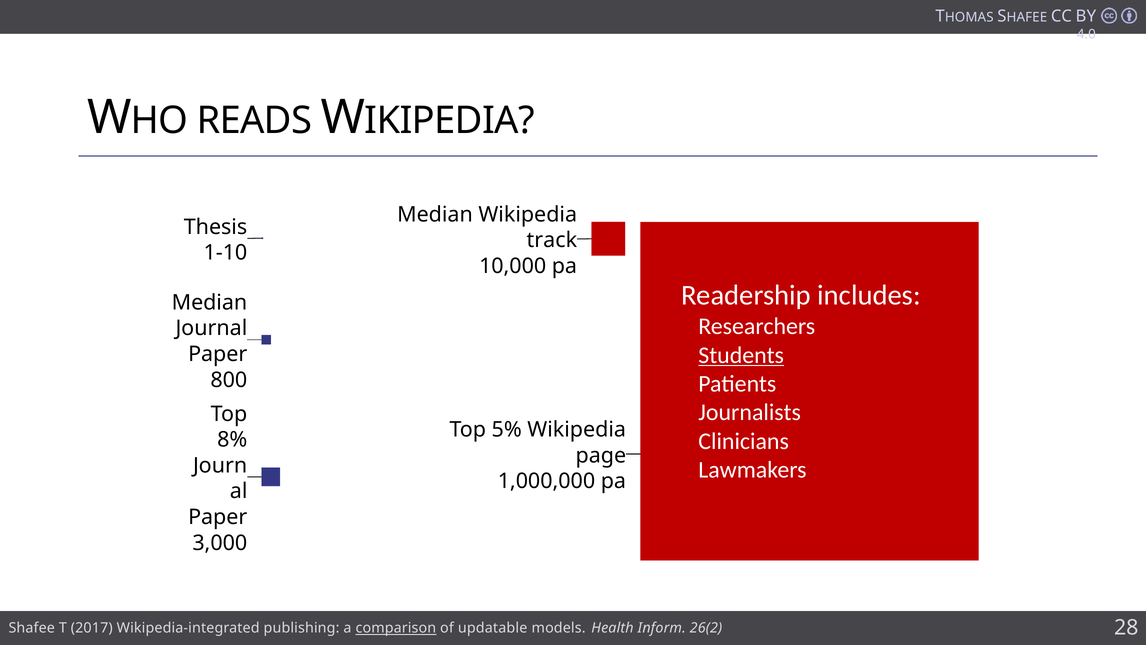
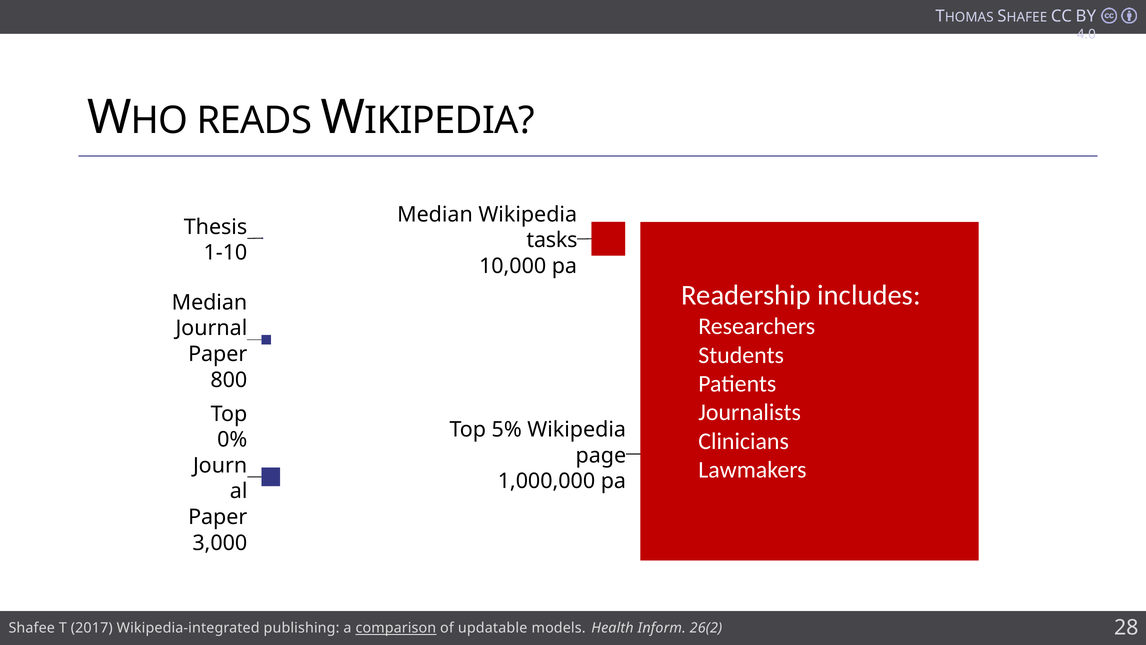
track: track -> tasks (552, 240)
Students underline: present -> none (741, 355)
8%: 8% -> 0% (232, 439)
